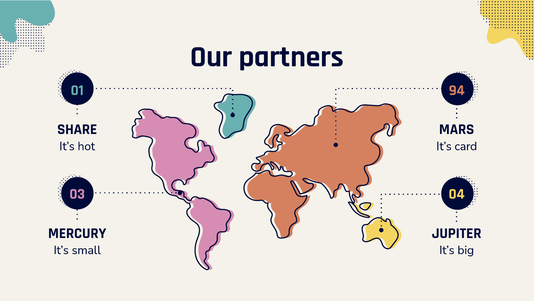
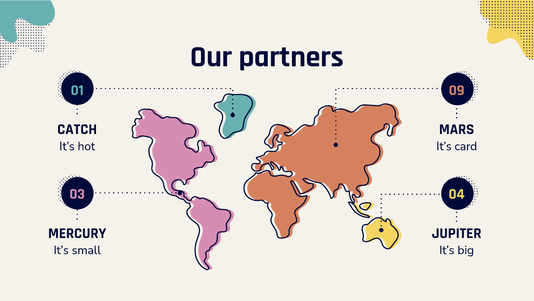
94: 94 -> 09 (457, 90)
SHARE: SHARE -> CATCH (77, 129)
